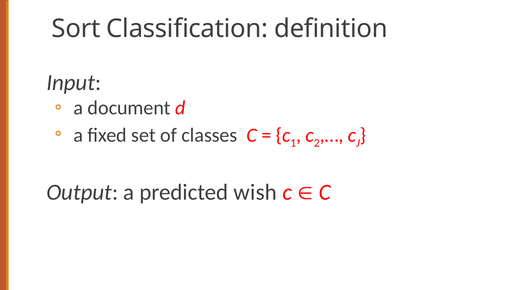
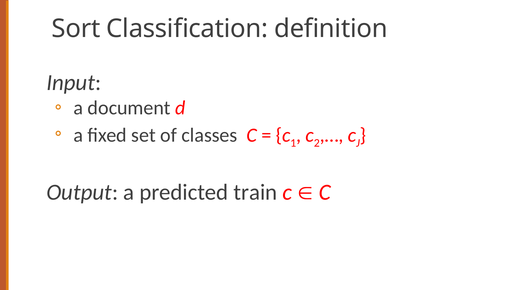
wish: wish -> train (255, 192)
